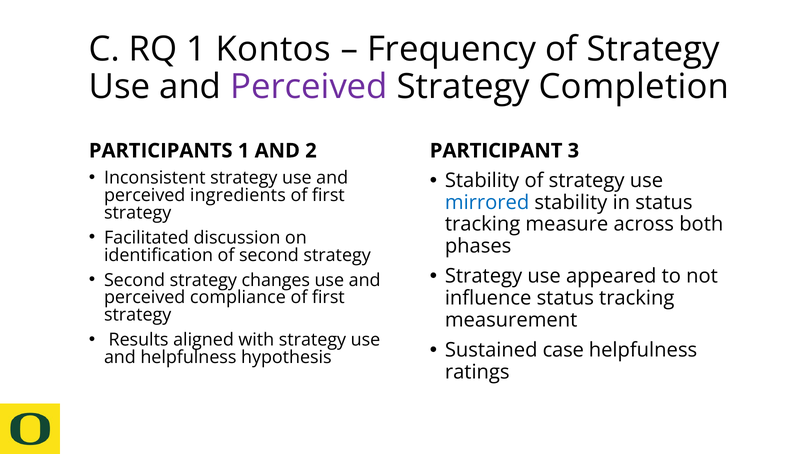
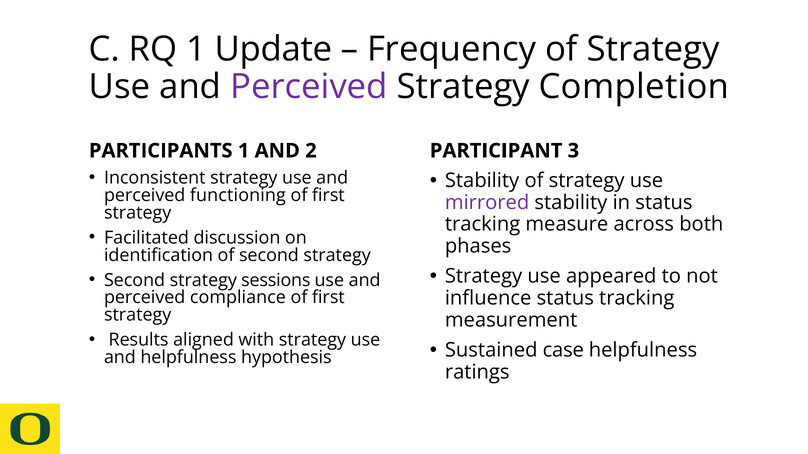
Kontos: Kontos -> Update (274, 49)
ingredients: ingredients -> functioning (238, 196)
mirrored colour: blue -> purple (487, 203)
changes: changes -> sessions (276, 280)
